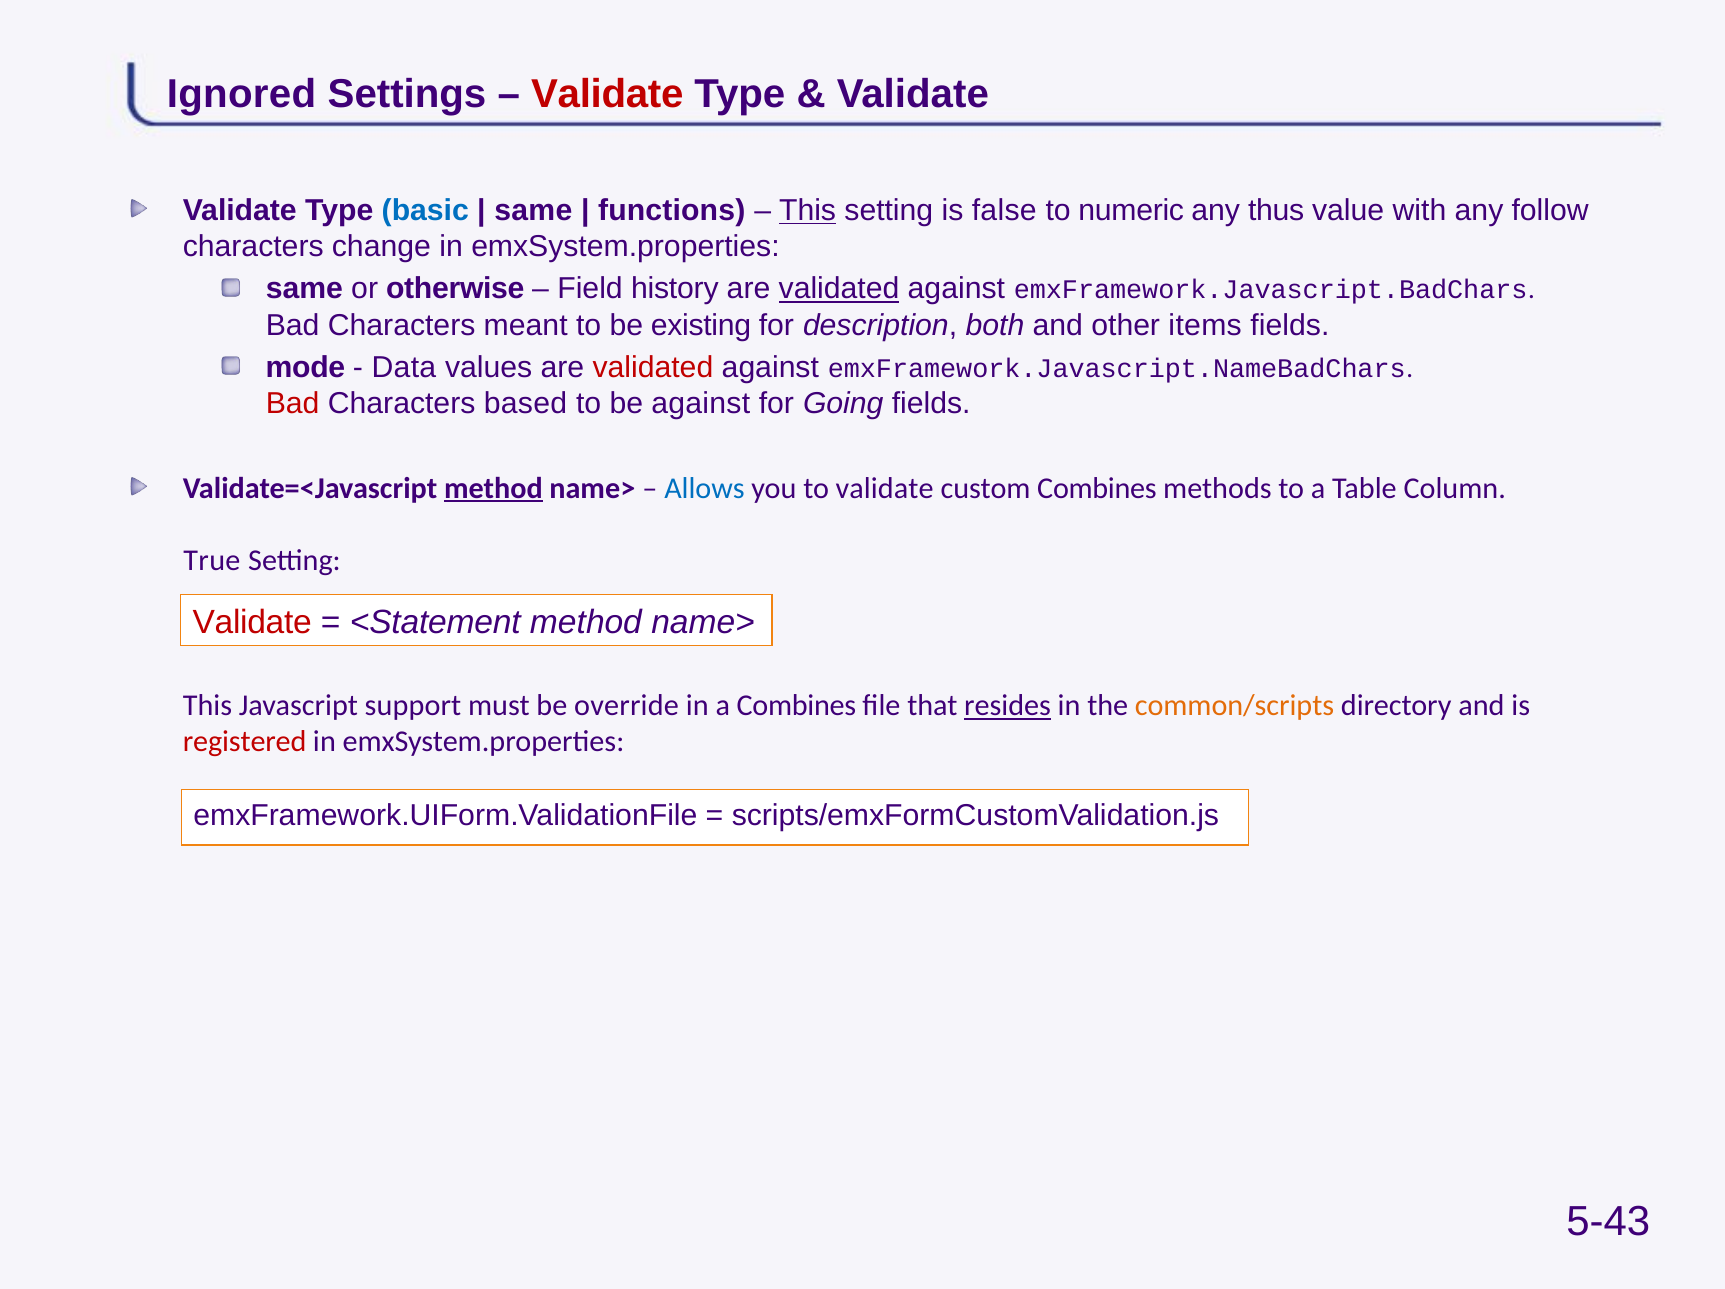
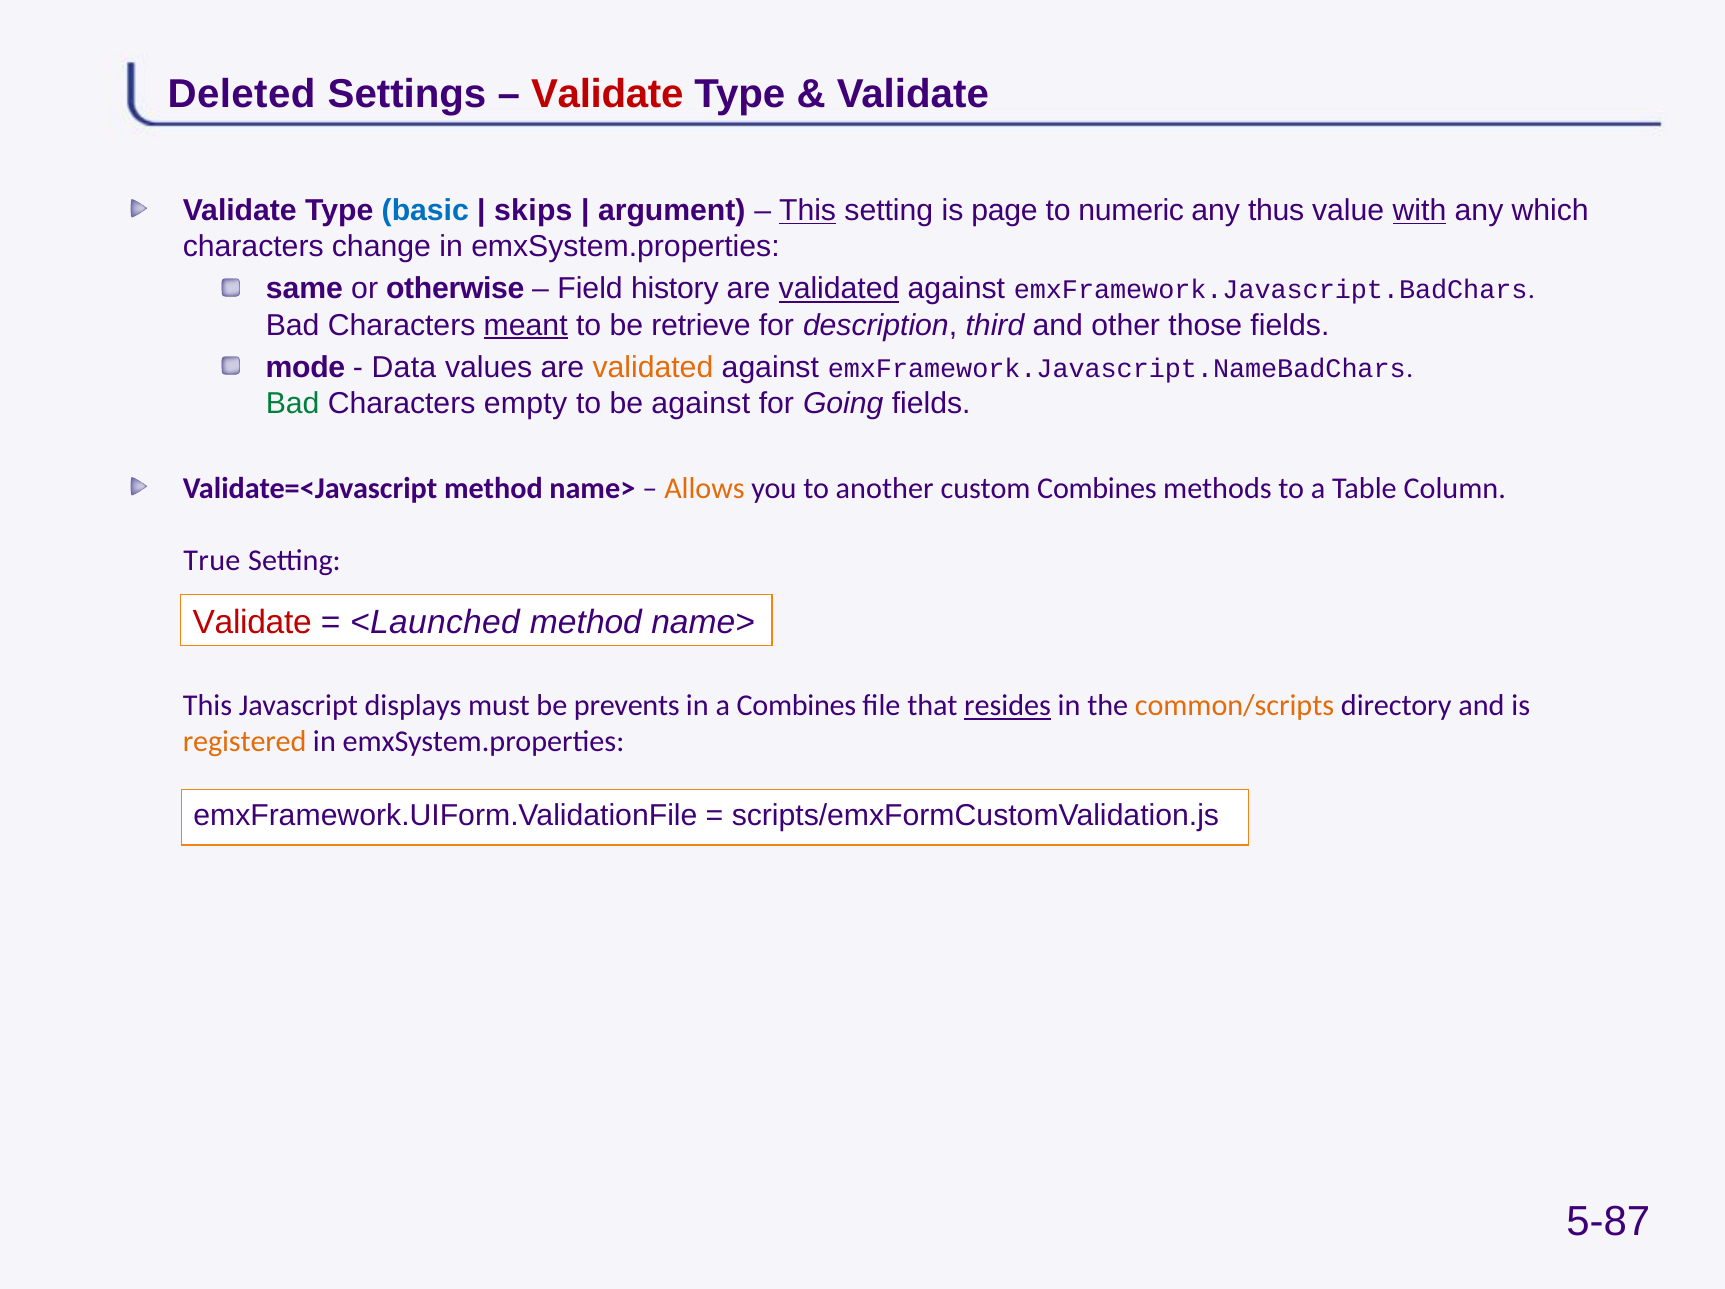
Ignored: Ignored -> Deleted (241, 94)
same: same -> skips (533, 210)
functions: functions -> argument (672, 210)
false: false -> page (1005, 210)
with underline: none -> present (1419, 210)
follow: follow -> which (1550, 210)
meant underline: none -> present (526, 325)
existing: existing -> retrieve (701, 325)
both: both -> third (995, 325)
items: items -> those (1205, 325)
validated colour: red -> orange (653, 367)
Bad colour: red -> green (293, 404)
based: based -> empty (526, 404)
method underline: present -> none (493, 488)
Allows colour: blue -> orange (704, 488)
to validate: validate -> another (885, 488)
<Statement: <Statement -> <Launched (435, 623)
support: support -> displays (413, 706)
override: override -> prevents (627, 706)
registered colour: red -> orange (245, 742)
5-43: 5-43 -> 5-87 (1608, 1221)
